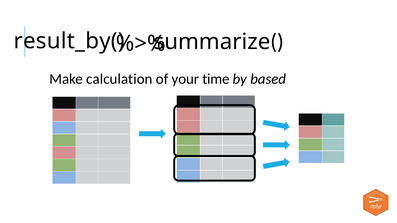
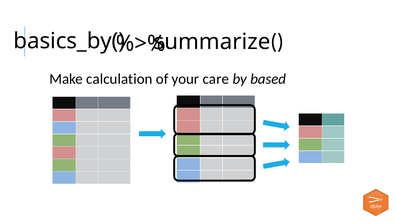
result_by(: result_by( -> basics_by( (69, 41)
time: time -> care (216, 79)
